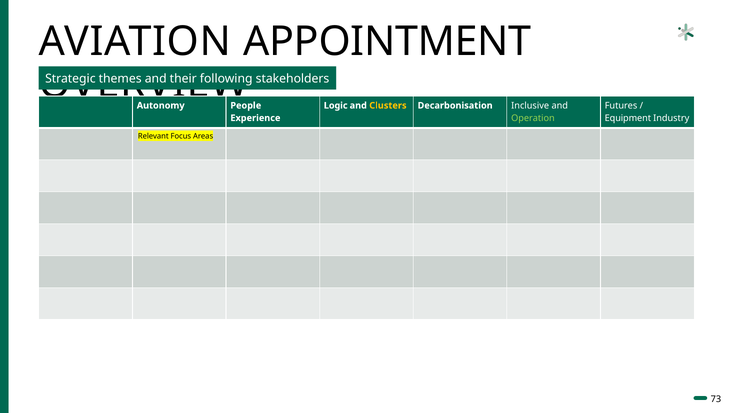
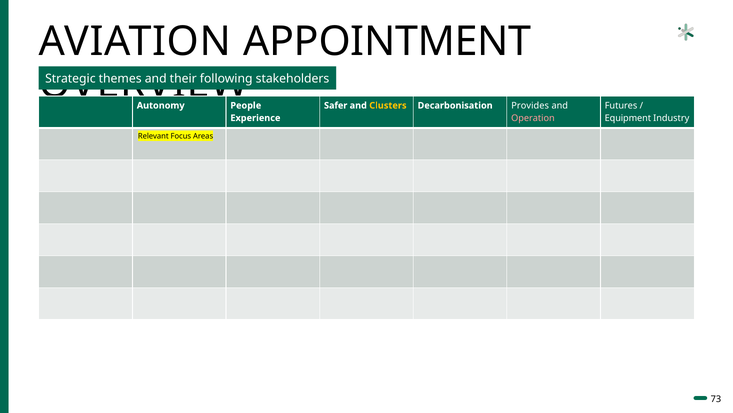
Logic: Logic -> Safer (336, 105)
Inclusive: Inclusive -> Provides (530, 105)
Operation colour: light green -> pink (533, 118)
